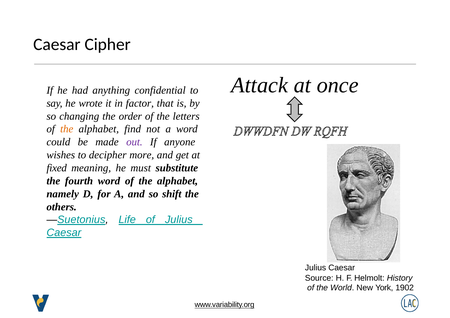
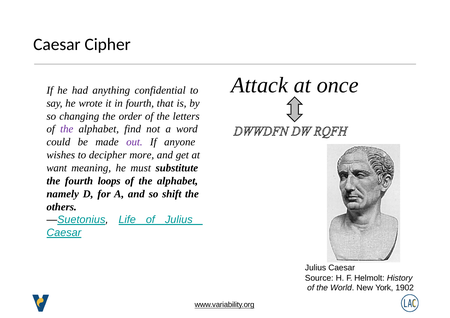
in factor: factor -> fourth (140, 103)
the colour: orange -> purple (67, 129)
fixed: fixed -> want (57, 168)
fourth word: word -> loops (109, 181)
